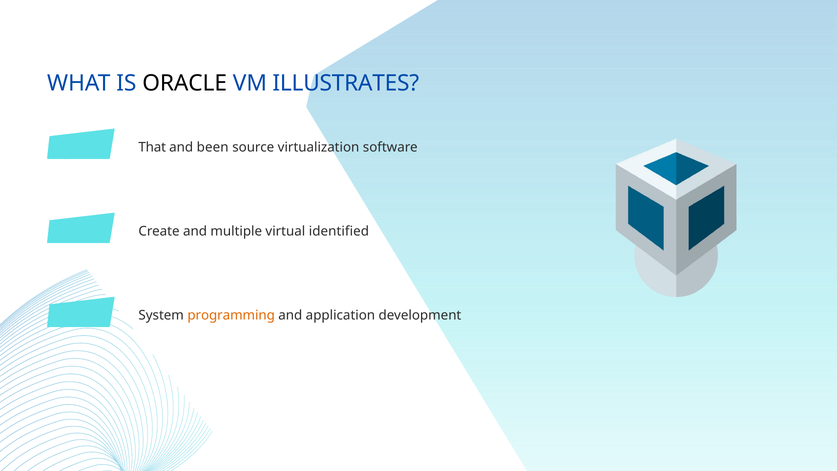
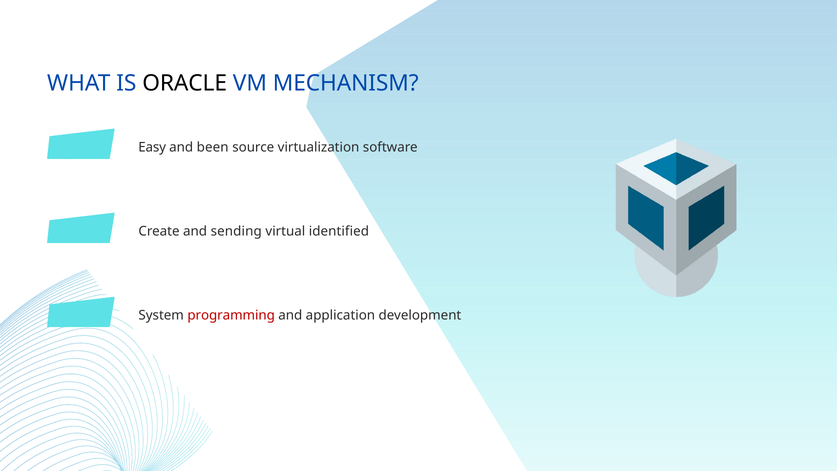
ILLUSTRATES: ILLUSTRATES -> MECHANISM (346, 83)
That: That -> Easy (152, 147)
multiple: multiple -> sending (236, 231)
programming colour: orange -> red (231, 315)
